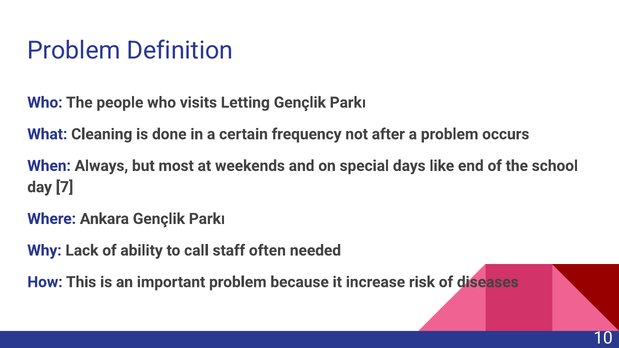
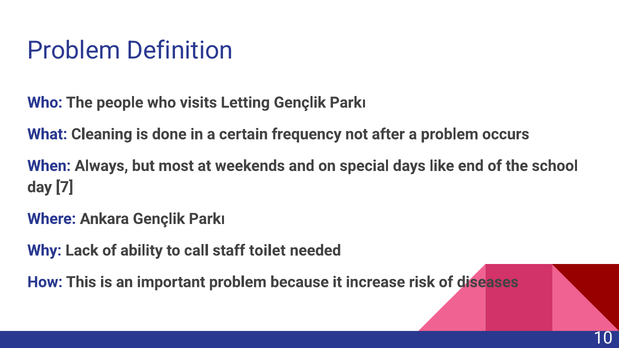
often: often -> toilet (267, 251)
